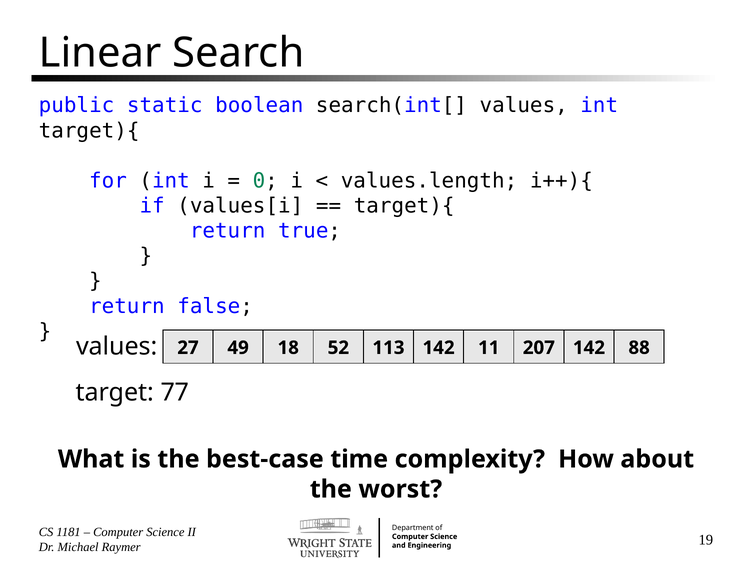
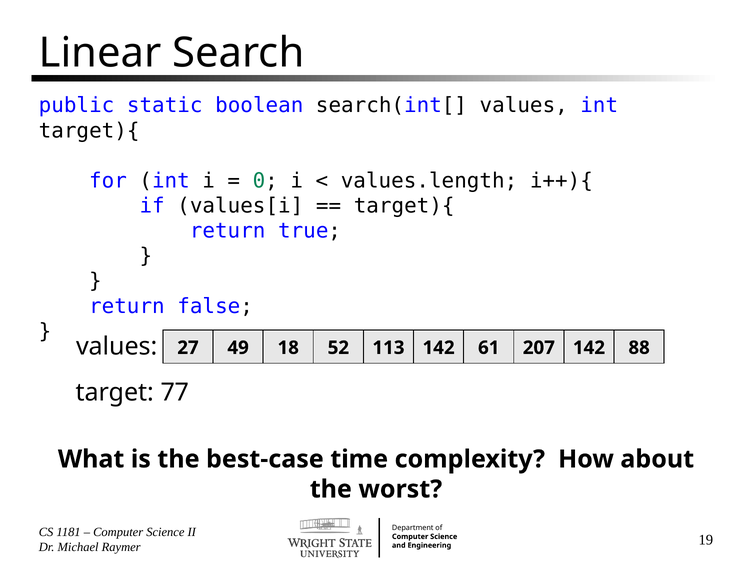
11: 11 -> 61 (489, 348)
